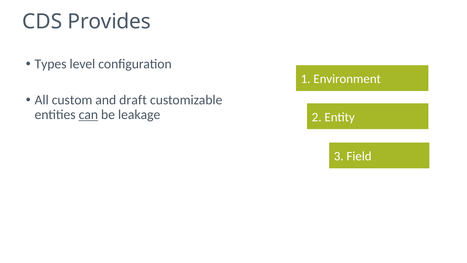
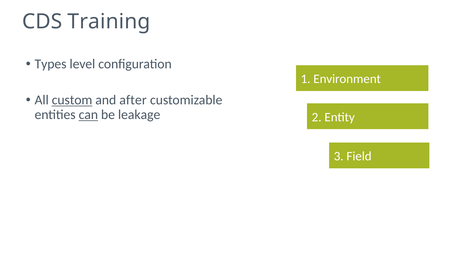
Provides: Provides -> Training (109, 22)
custom underline: none -> present (72, 100)
draft: draft -> after (133, 100)
